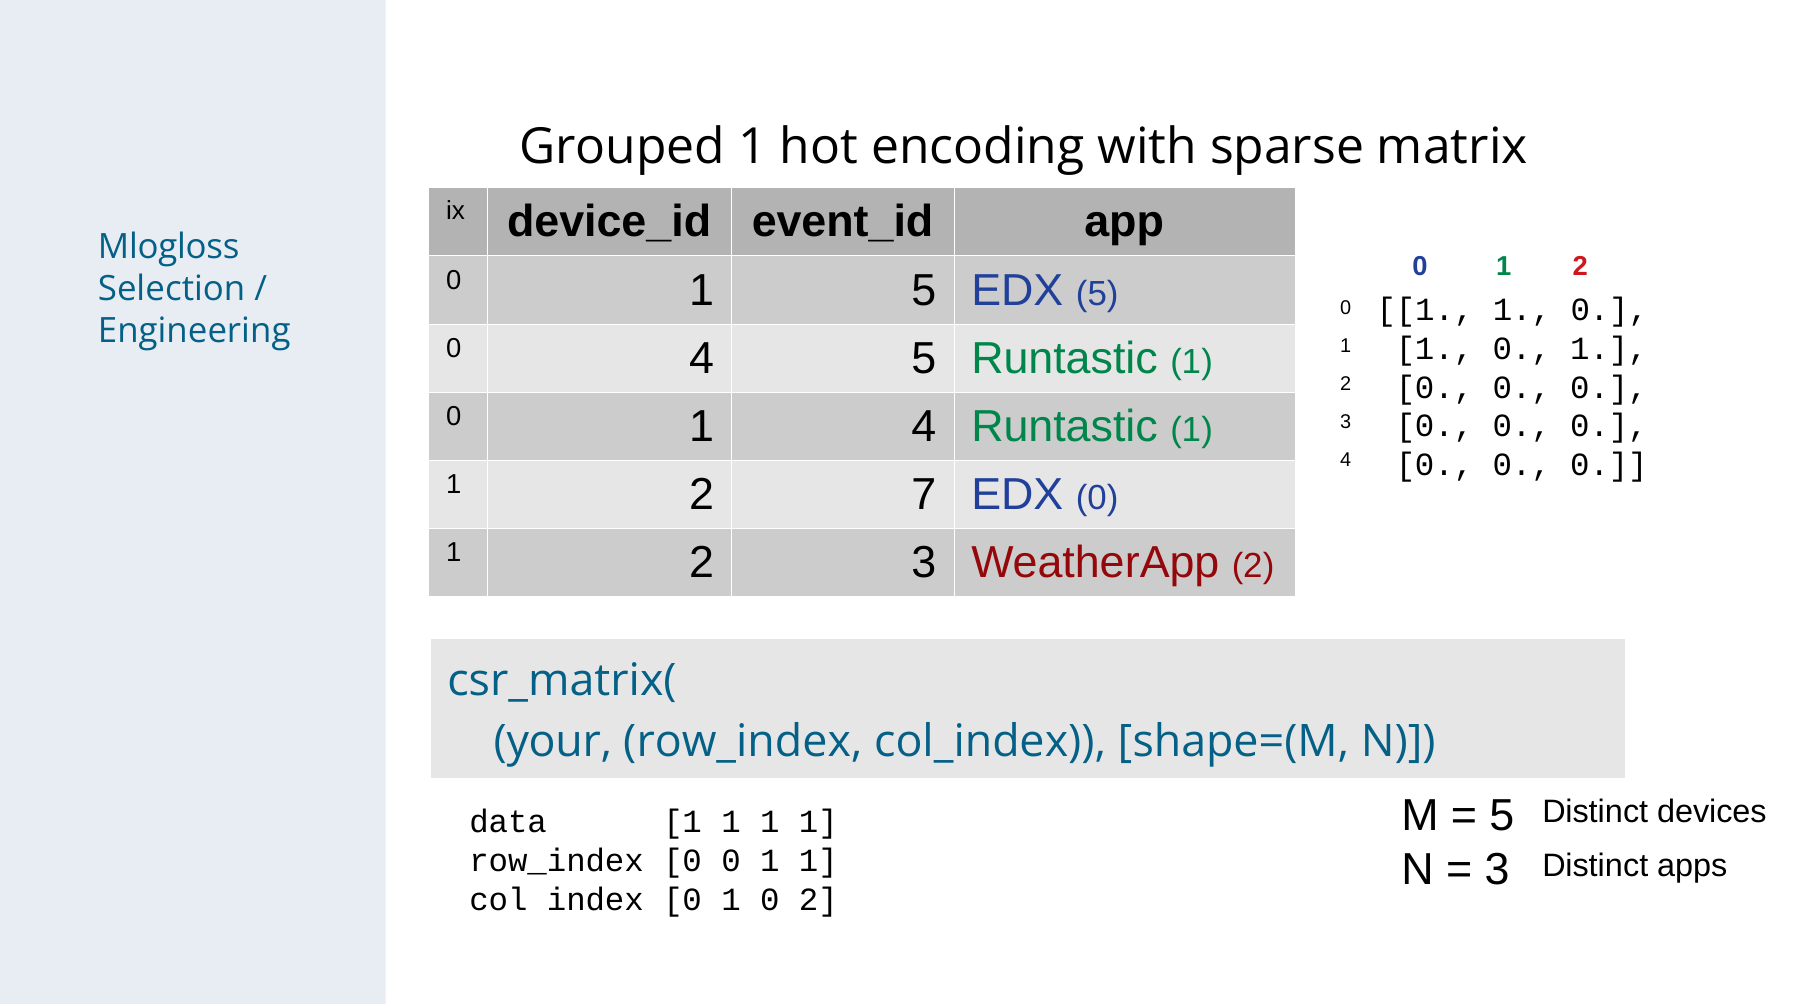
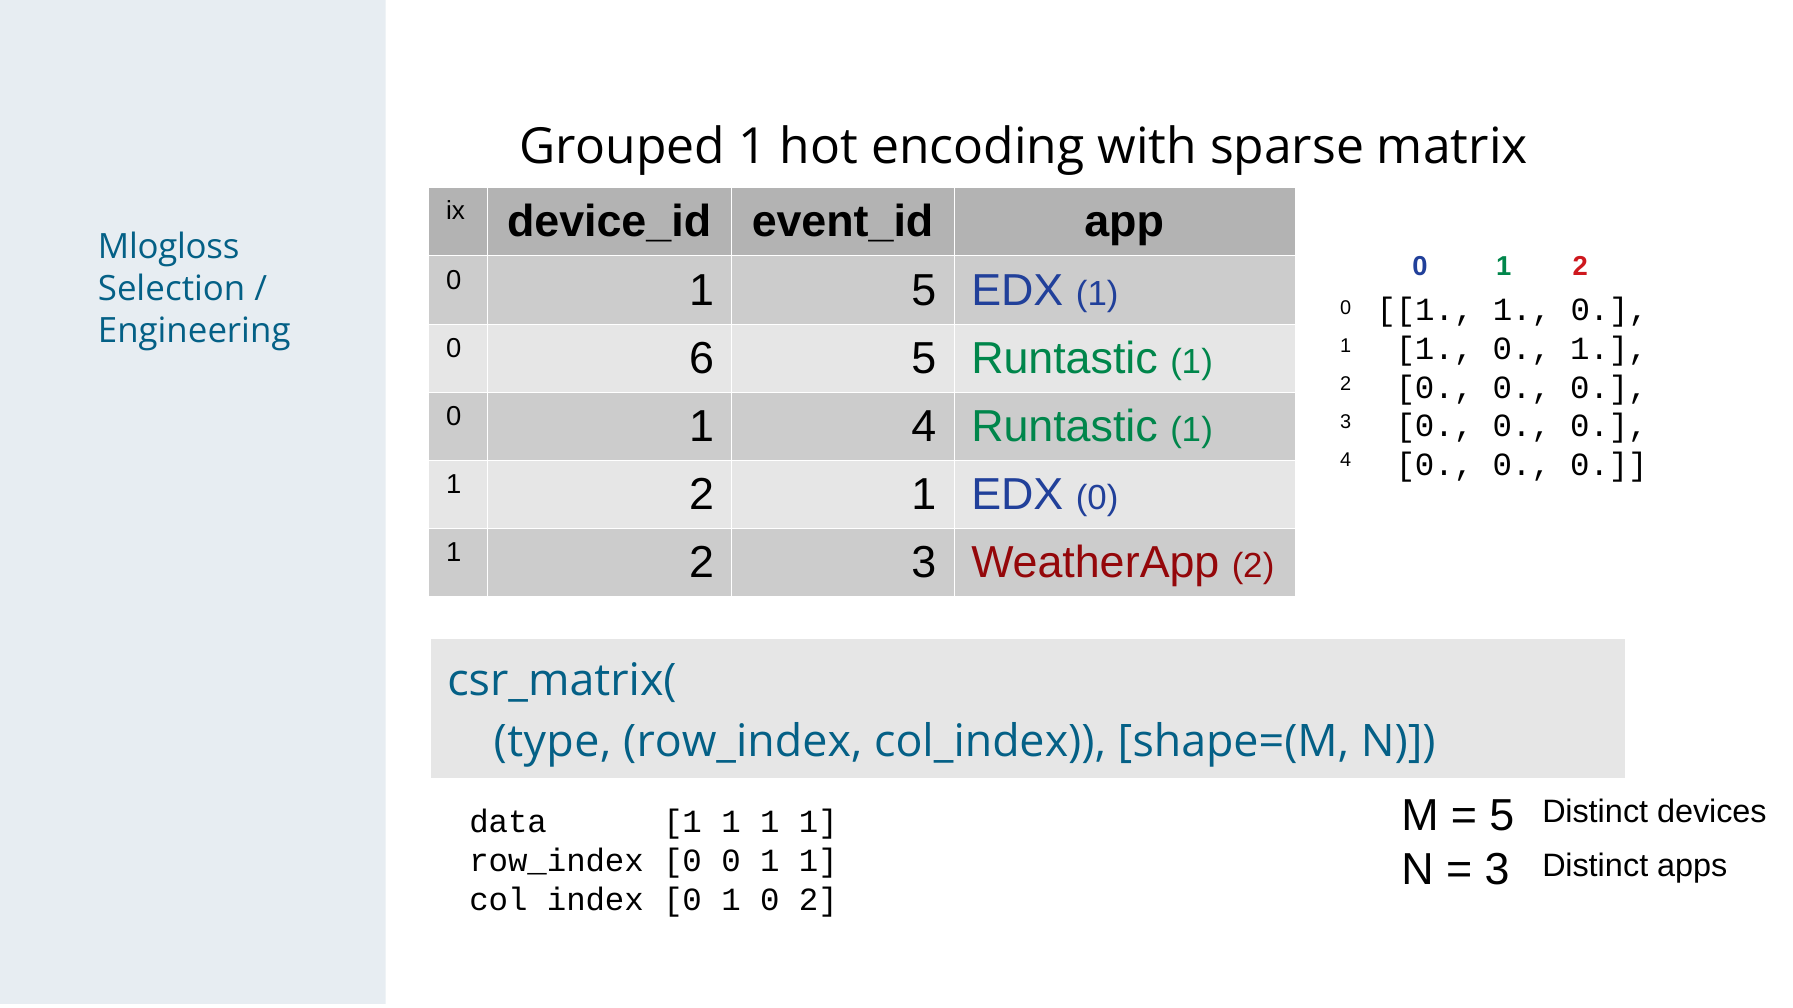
EDX 5: 5 -> 1 (1097, 294)
0 4: 4 -> 6 (702, 359)
1 2 7: 7 -> 1 (924, 495)
your: your -> type (553, 742)
